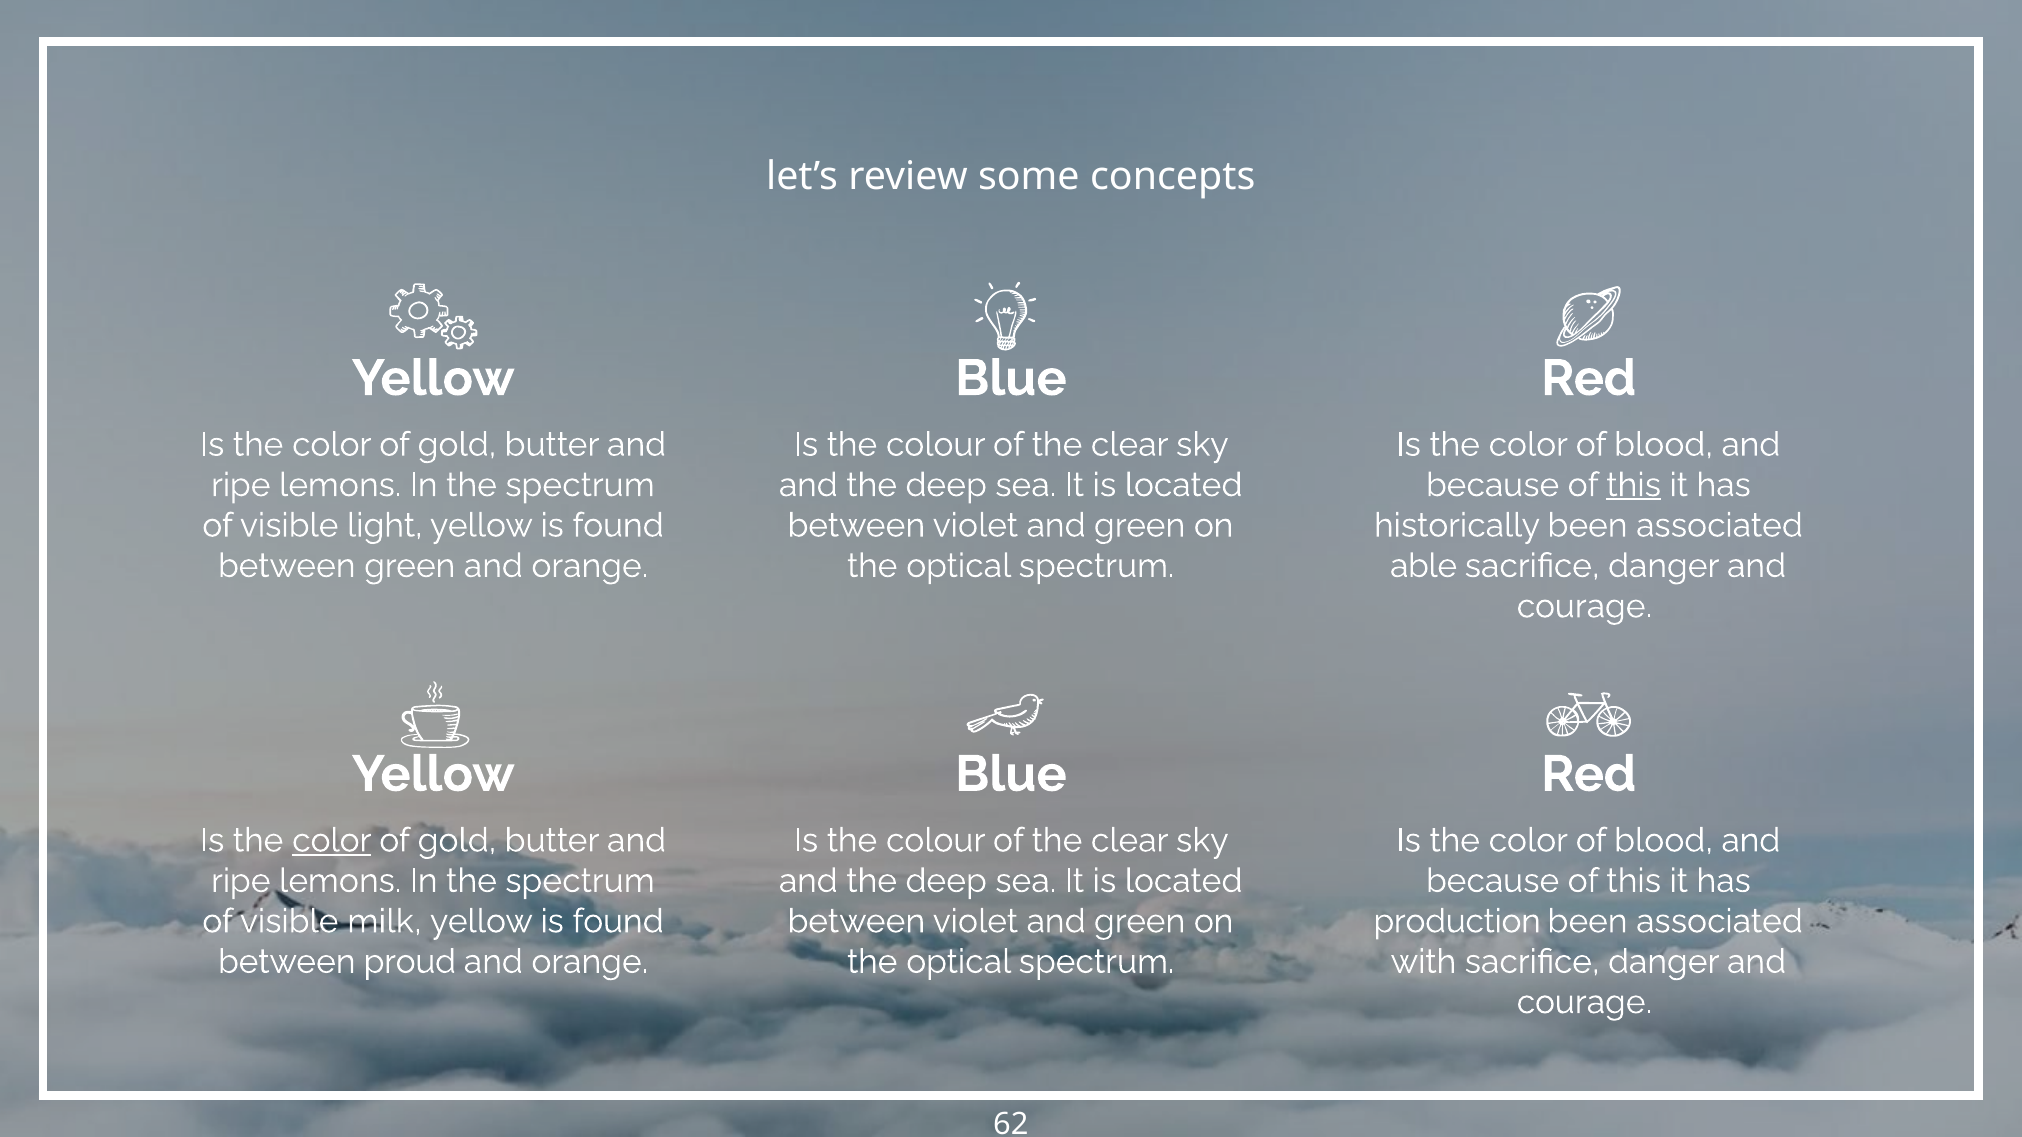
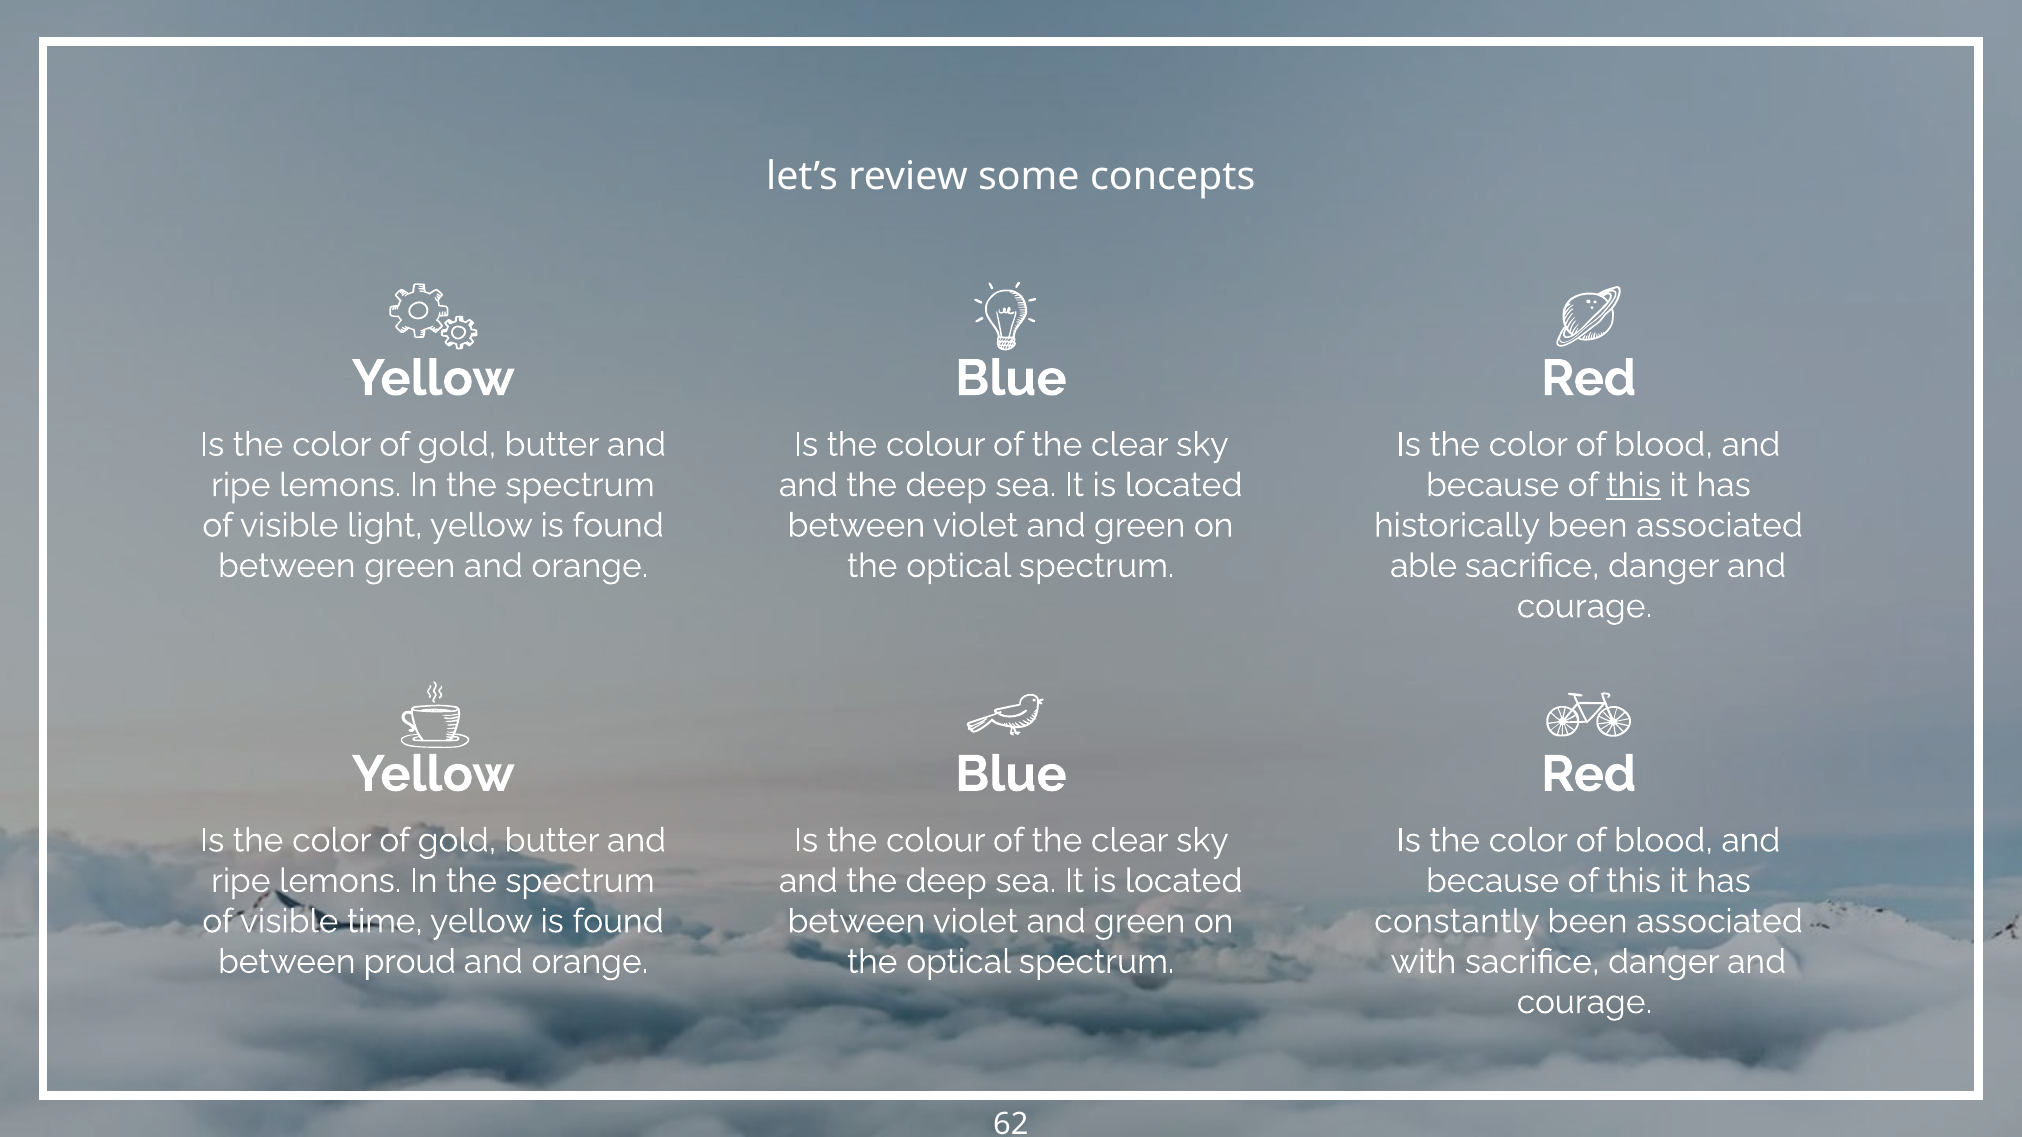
color underline: present -> none (332, 841)
milk: milk -> time (385, 922)
production: production -> constantly (1457, 922)
